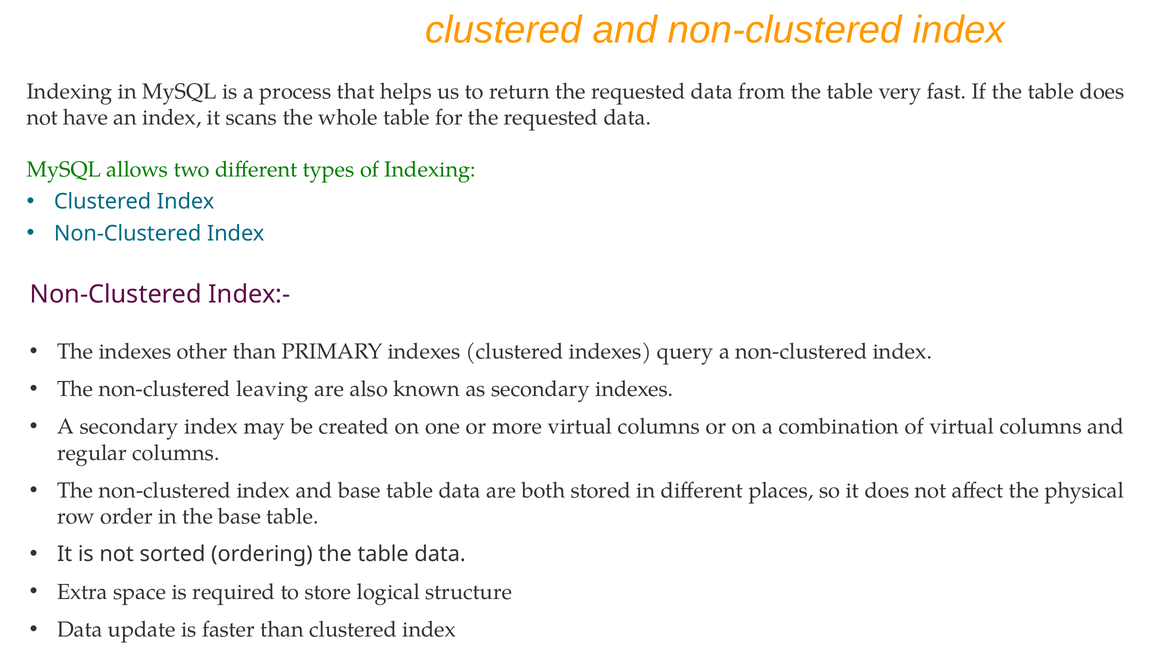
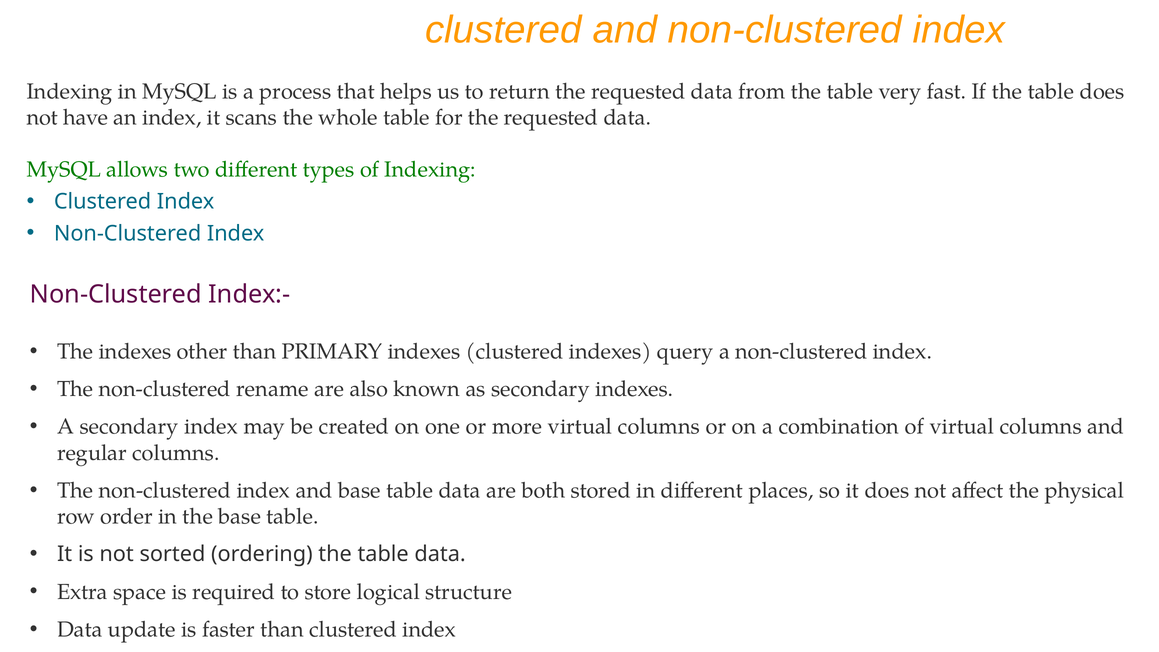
leaving: leaving -> rename (273, 389)
